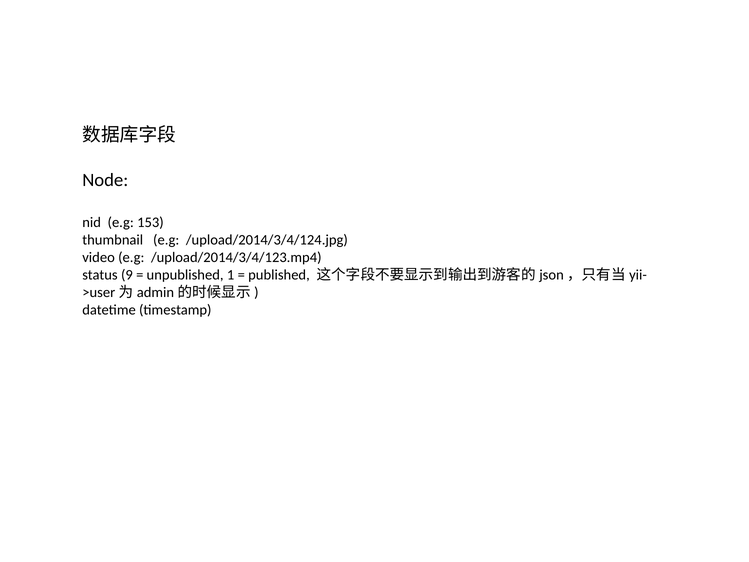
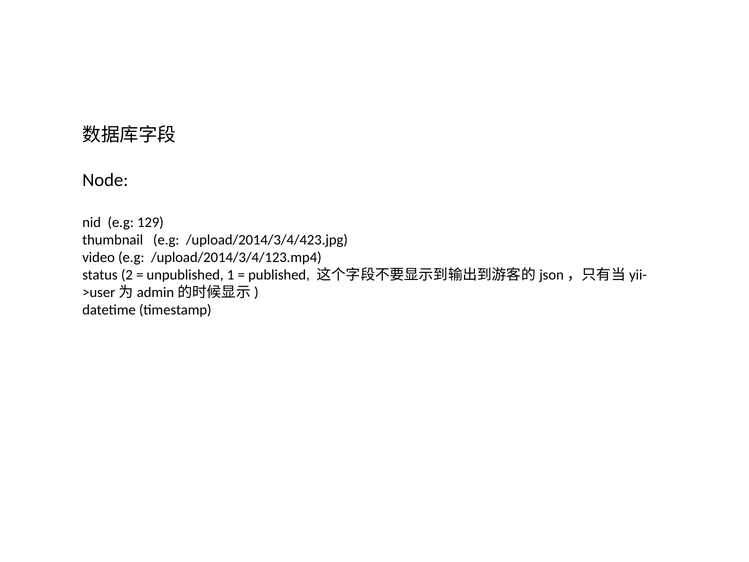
153: 153 -> 129 (150, 222)
/upload/2014/3/4/124.jpg: /upload/2014/3/4/124.jpg -> /upload/2014/3/4/423.jpg (267, 240)
9: 9 -> 2 (127, 275)
